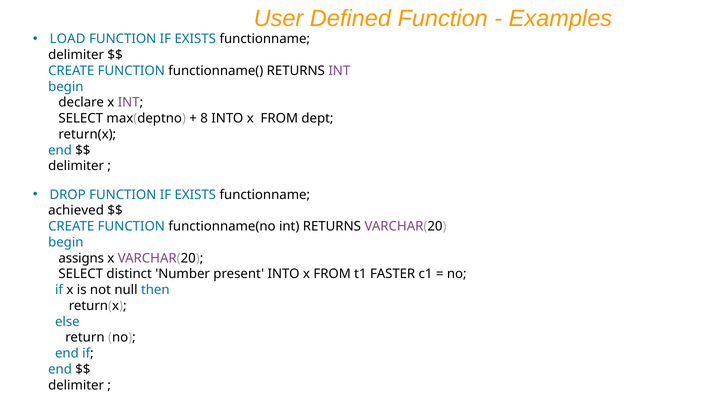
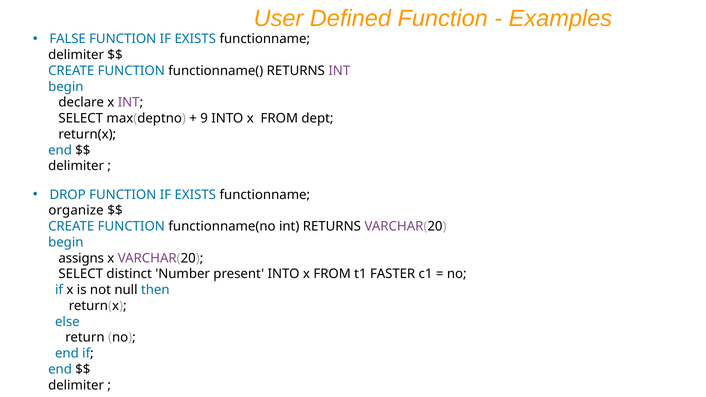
LOAD: LOAD -> FALSE (68, 39)
8: 8 -> 9 (204, 118)
achieved: achieved -> organize (76, 211)
